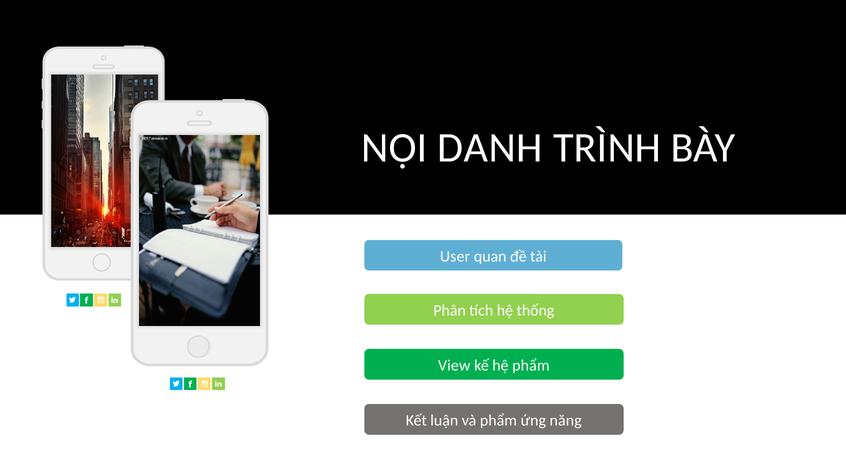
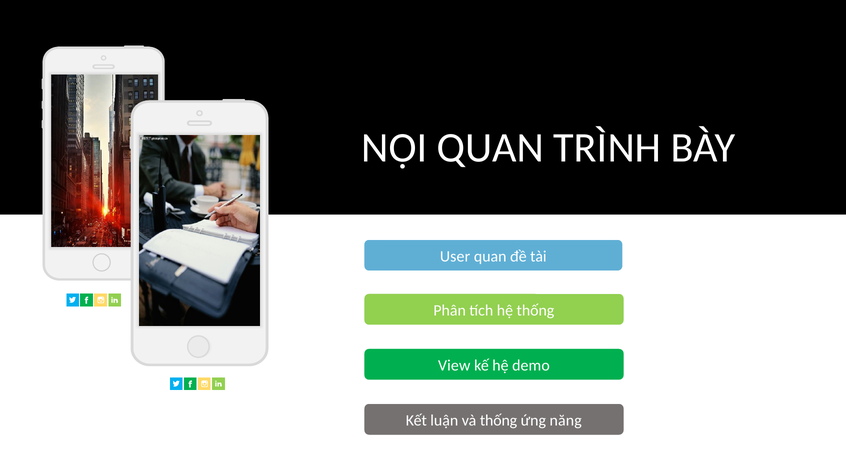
NỘI DANH: DANH -> QUAN (490, 148)
hệ phẩm: phẩm -> demo (531, 365)
và phẩm: phẩm -> thống (499, 420)
